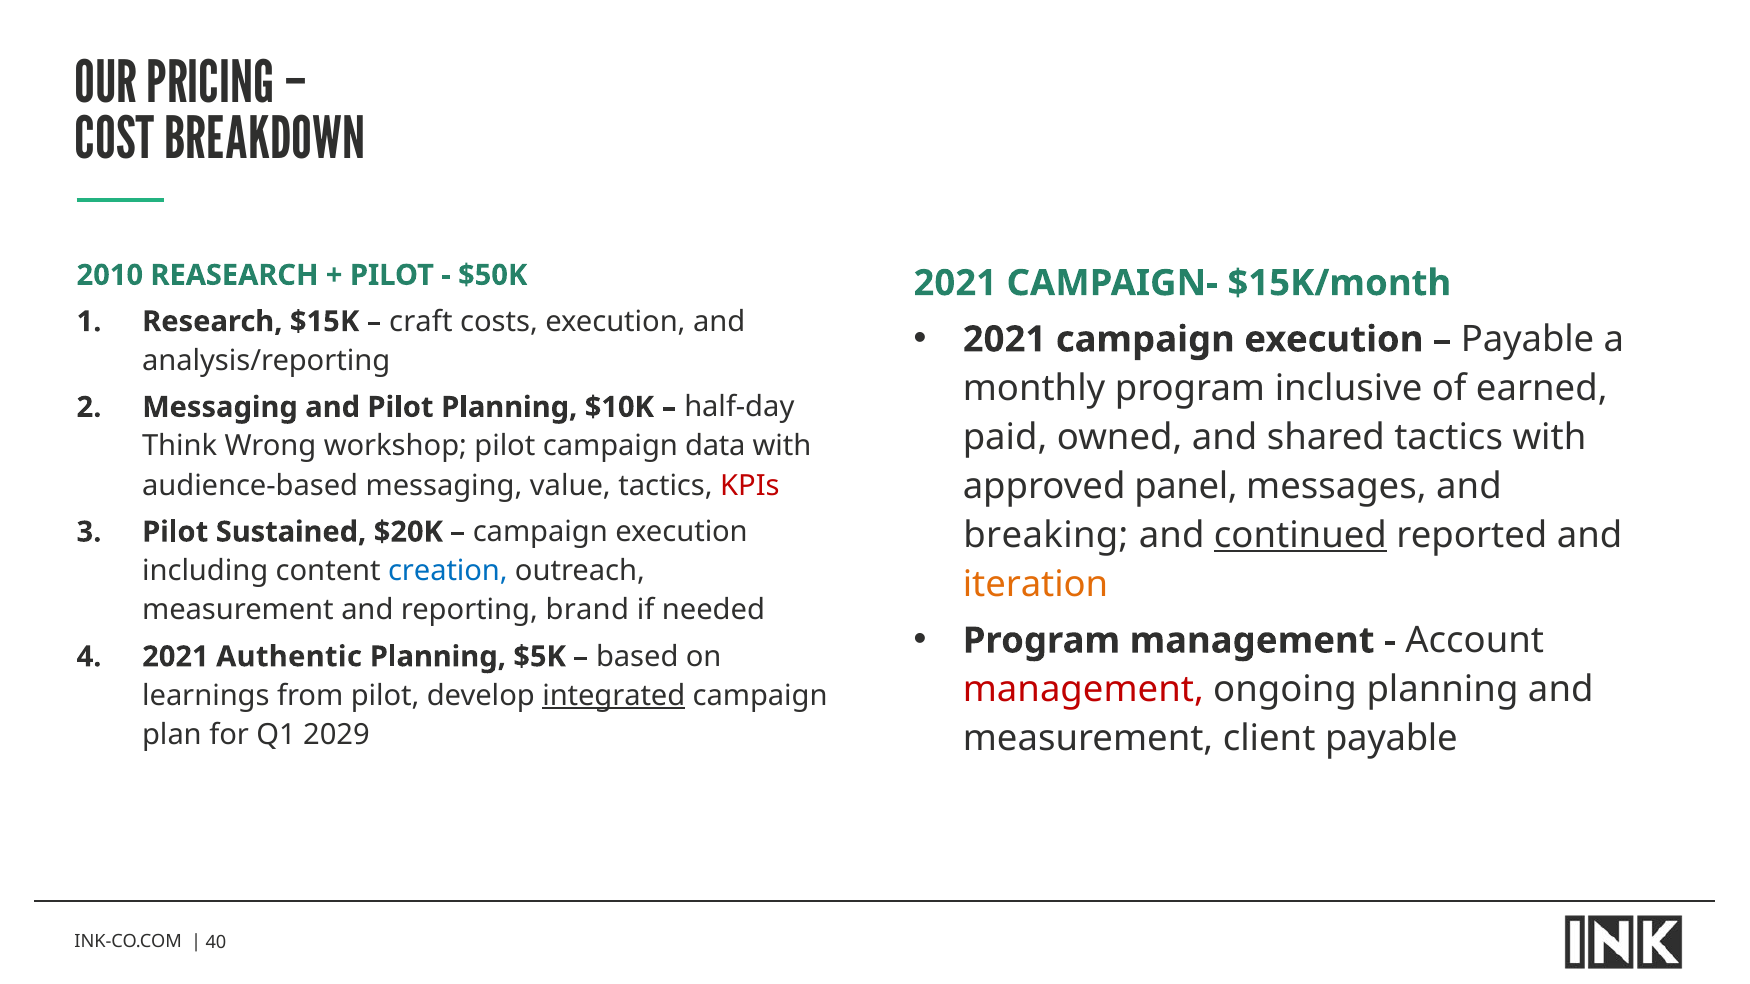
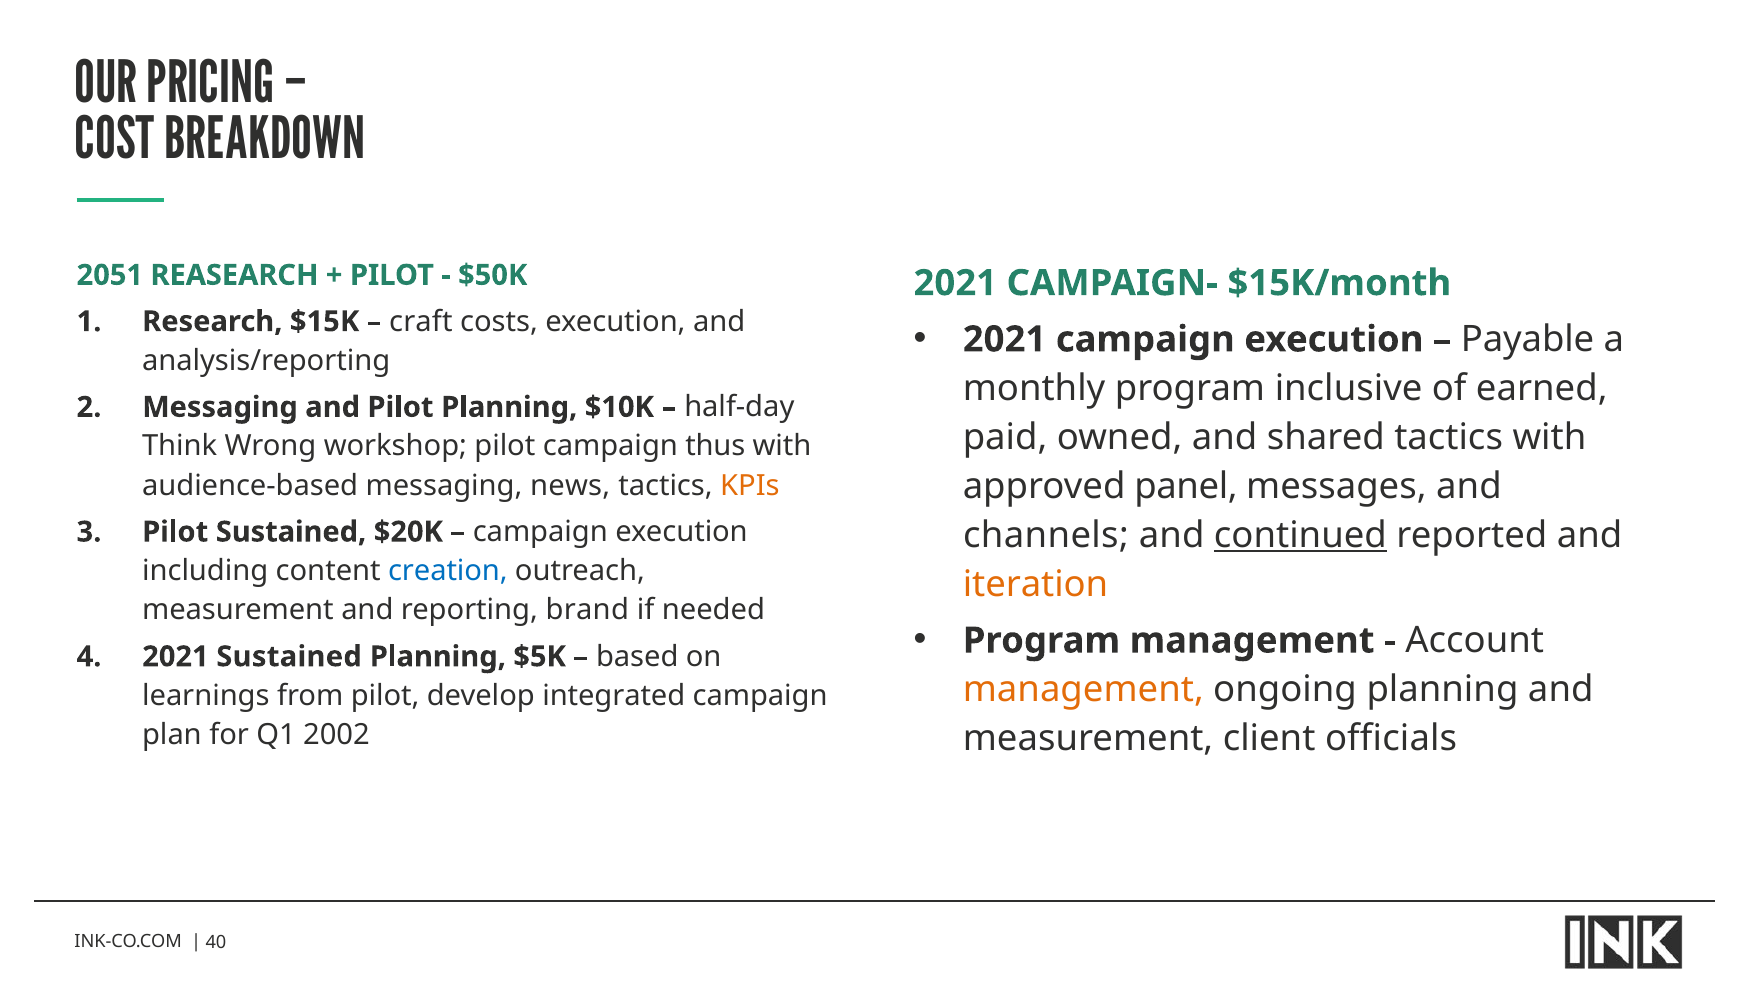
2010: 2010 -> 2051 (110, 275)
data: data -> thus (715, 446)
value: value -> news (570, 486)
KPIs colour: red -> orange (750, 486)
breaking: breaking -> channels (1046, 535)
2021 Authentic: Authentic -> Sustained (289, 657)
management colour: red -> orange (1083, 690)
integrated underline: present -> none (614, 696)
2029: 2029 -> 2002 (337, 735)
client payable: payable -> officials (1391, 739)
